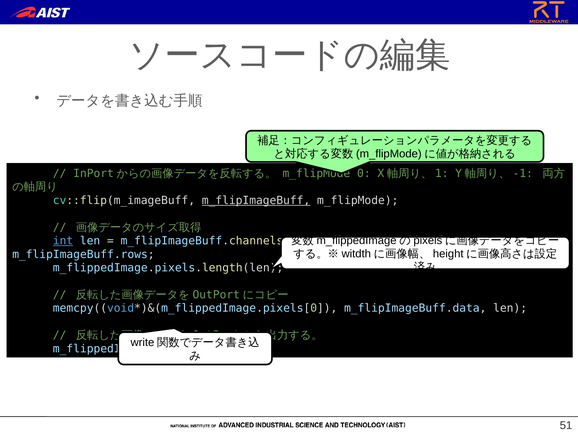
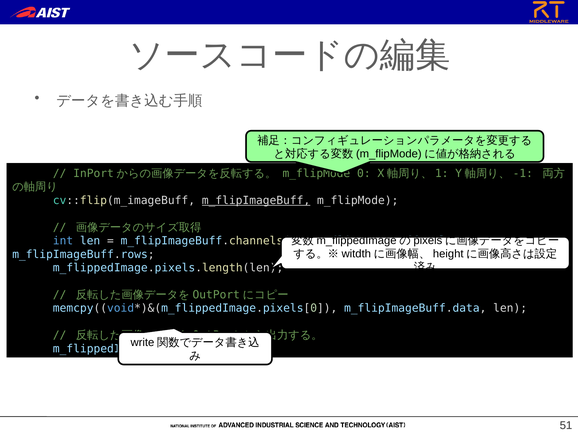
int underline: present -> none (63, 241)
